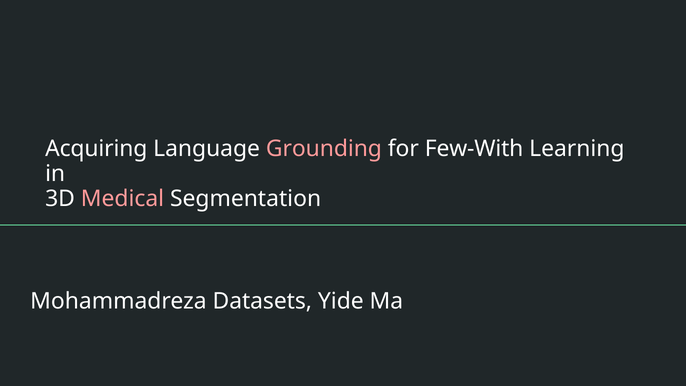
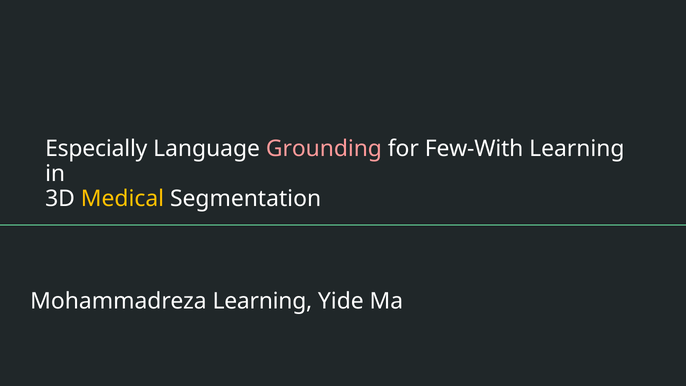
Acquiring: Acquiring -> Especially (96, 149)
Medical colour: pink -> yellow (122, 199)
Mohammadreza Datasets: Datasets -> Learning (262, 301)
